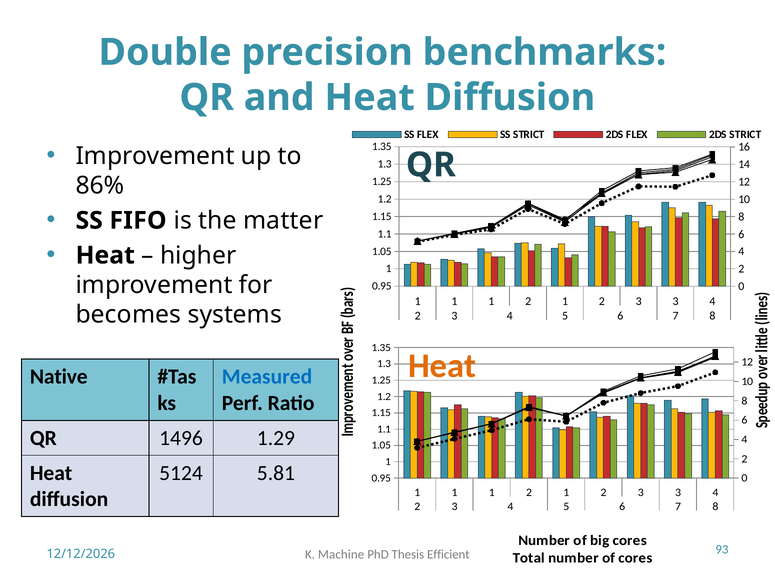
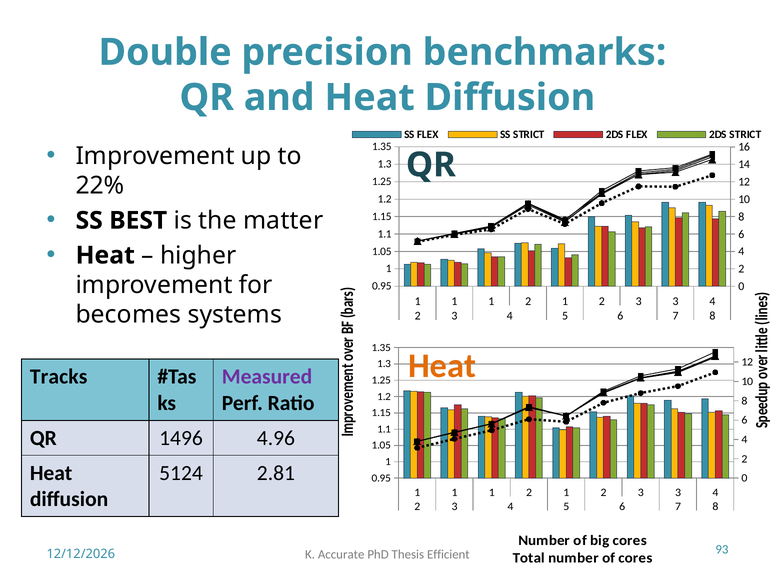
86%: 86% -> 22% (100, 186)
FIFO: FIFO -> BEST (138, 221)
Native: Native -> Tracks (59, 377)
Measured colour: blue -> purple (267, 377)
1.29: 1.29 -> 4.96 (276, 438)
5.81: 5.81 -> 2.81 (276, 473)
Machine: Machine -> Accurate (341, 555)
